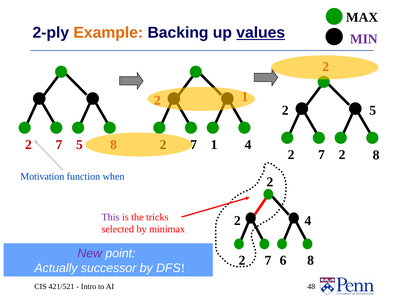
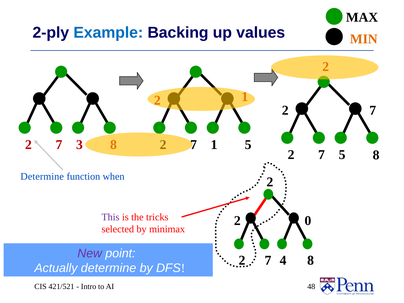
Example colour: orange -> blue (108, 33)
values underline: present -> none (261, 33)
MIN colour: purple -> orange (364, 39)
5: 5 -> 7 (373, 110)
7 5: 5 -> 3 (79, 145)
1 4: 4 -> 5 (248, 145)
7 2: 2 -> 5 (342, 155)
Motivation: Motivation -> Determine (42, 176)
2 4: 4 -> 0 (308, 221)
6: 6 -> 4 (283, 260)
Actually successor: successor -> determine (109, 268)
